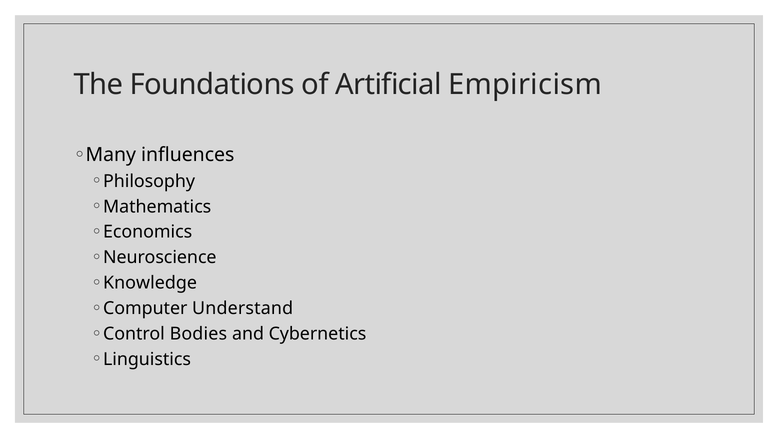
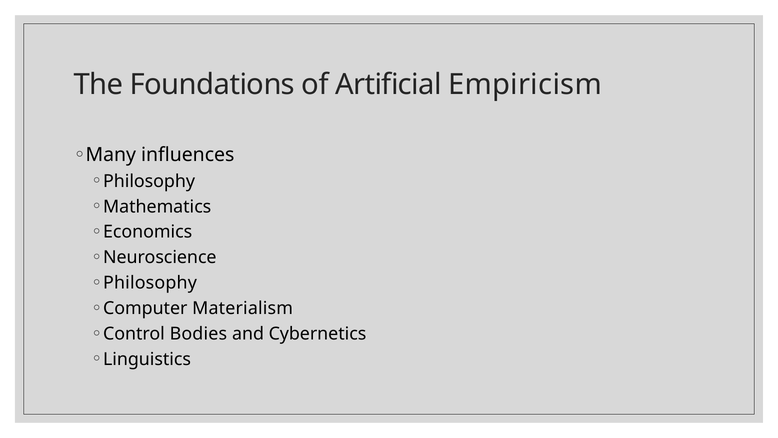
Knowledge: Knowledge -> Philosophy (150, 283)
Understand: Understand -> Materialism (243, 308)
